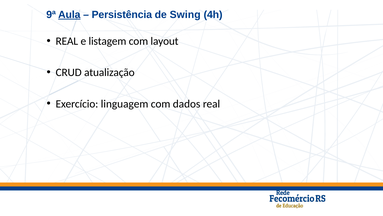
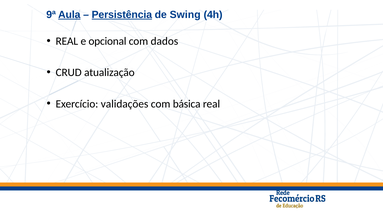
Persistência underline: none -> present (122, 15)
listagem: listagem -> opcional (107, 41)
layout: layout -> dados (164, 41)
linguagem: linguagem -> validações (125, 104)
dados: dados -> básica (187, 104)
